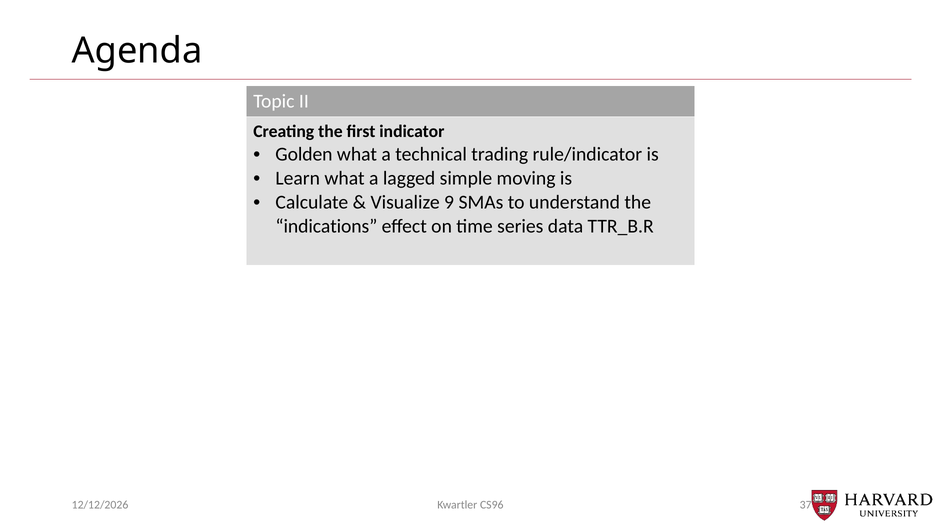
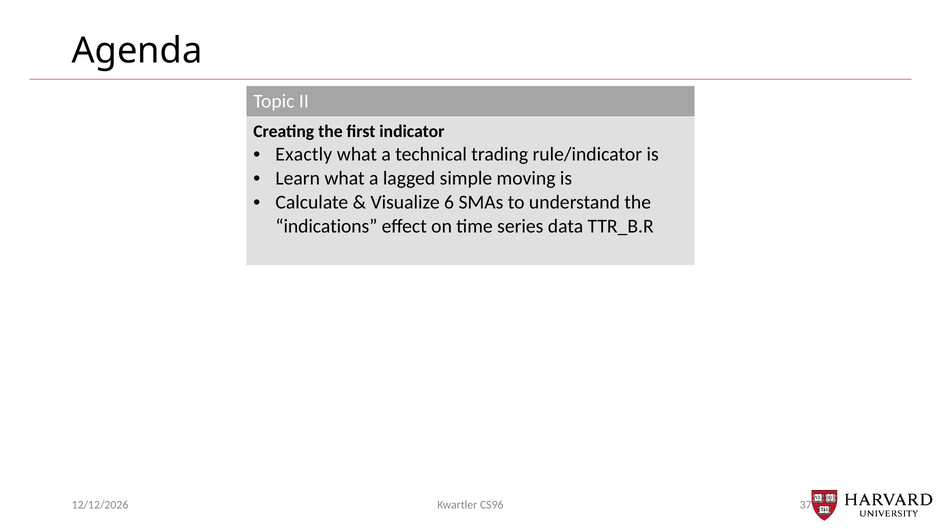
Golden: Golden -> Exactly (304, 154)
9: 9 -> 6 (449, 202)
